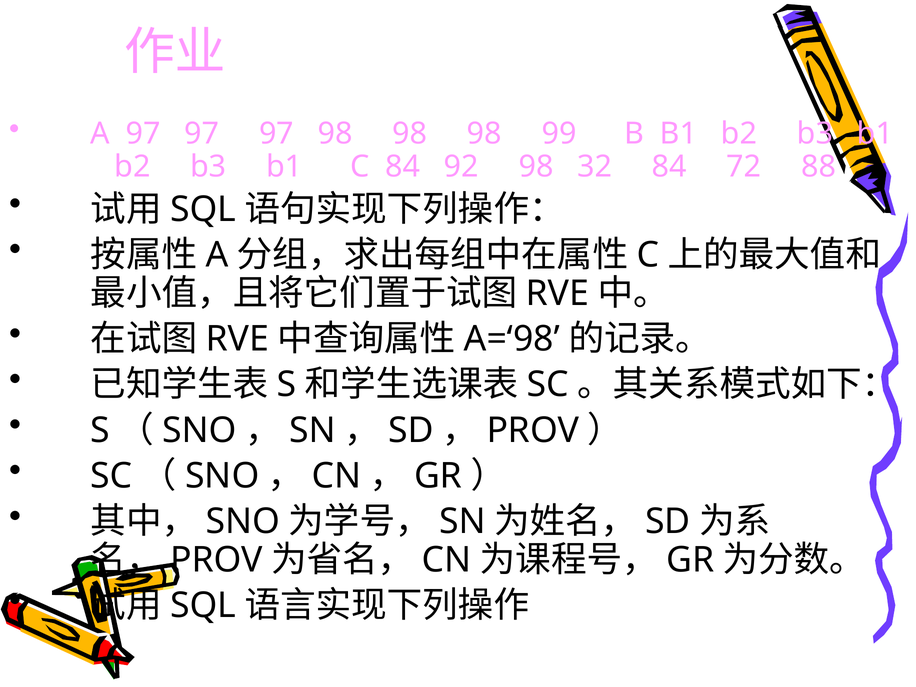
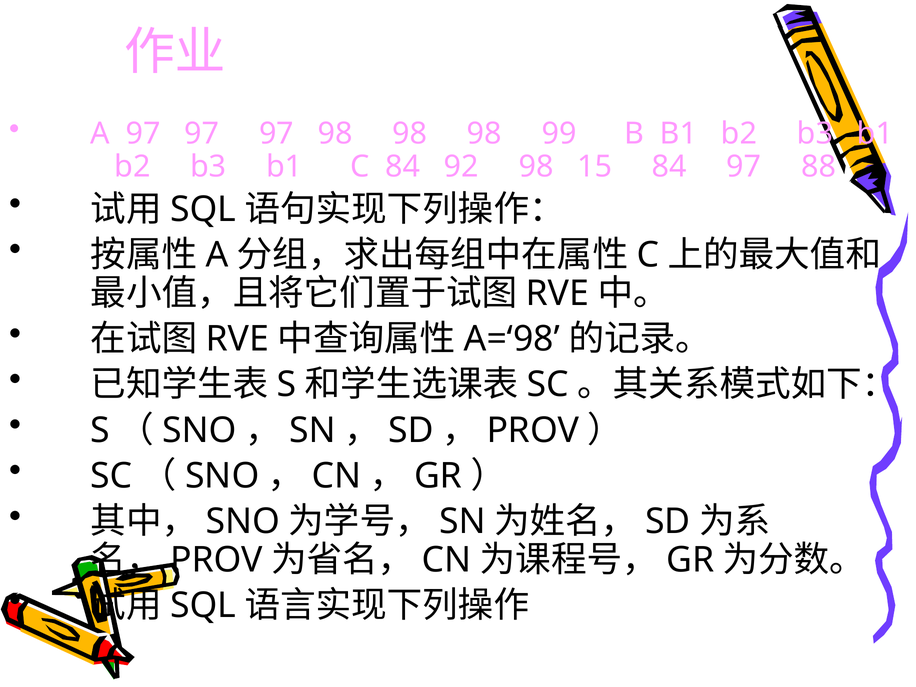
32: 32 -> 15 (595, 167)
84 72: 72 -> 97 (744, 167)
